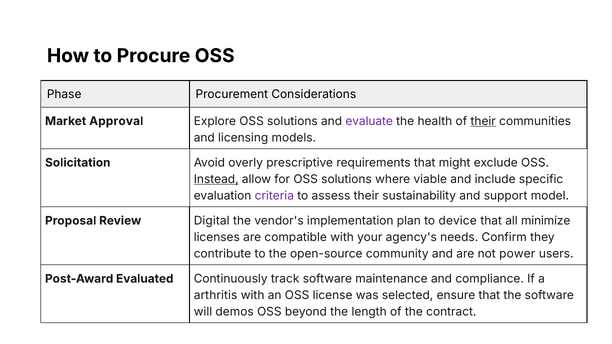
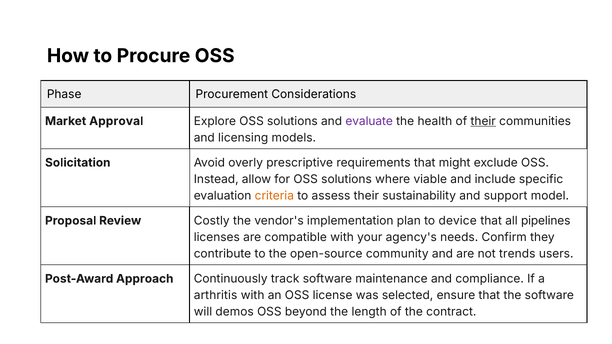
Instead underline: present -> none (216, 179)
criteria colour: purple -> orange (274, 196)
Digital: Digital -> Costly (212, 221)
minimize: minimize -> pipelines (546, 221)
power: power -> trends (517, 254)
Evaluated: Evaluated -> Approach (145, 279)
